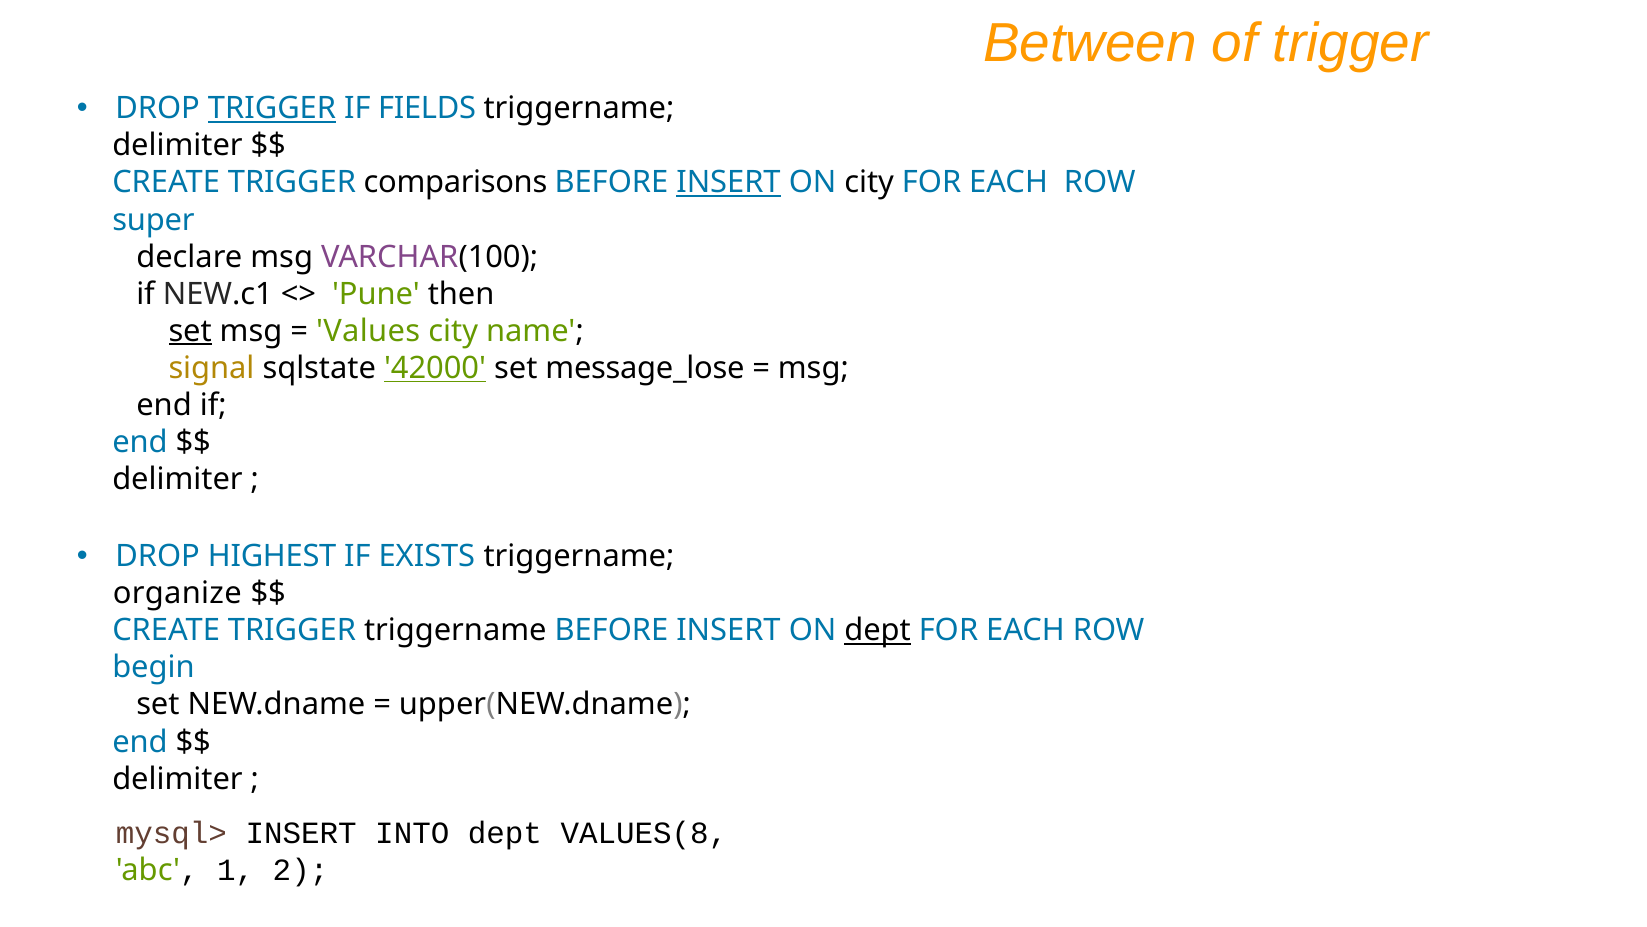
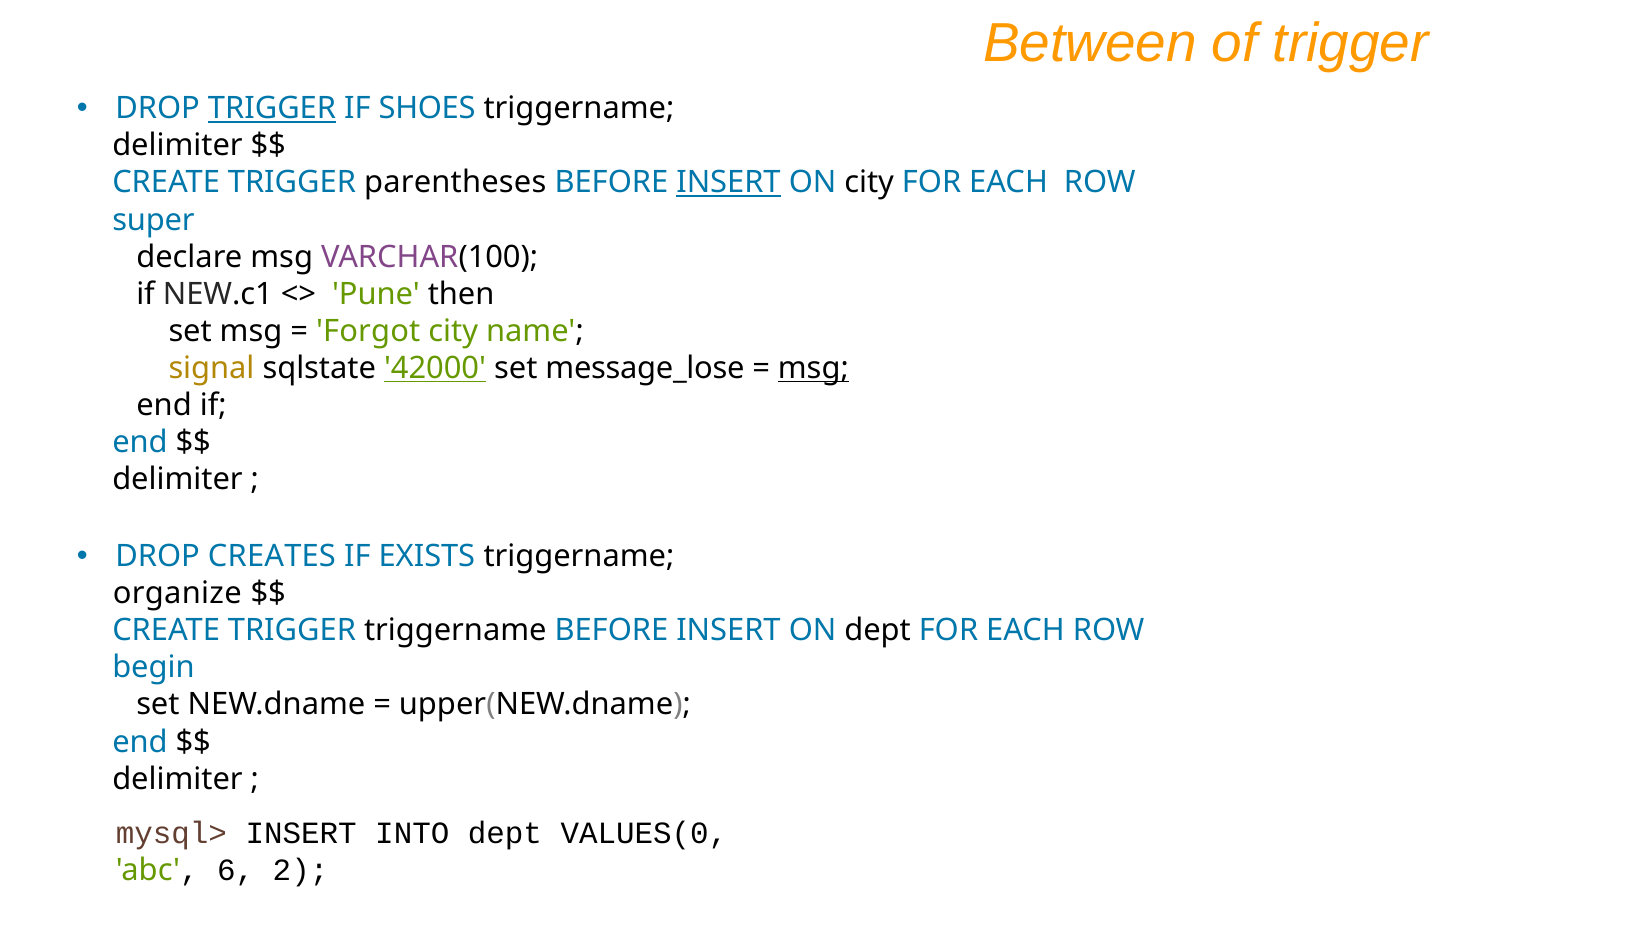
FIELDS: FIELDS -> SHOES (427, 109)
comparisons: comparisons -> parentheses (455, 183)
set underline: present -> none (190, 331)
Values: Values -> Forgot (368, 331)
msg underline: none -> present (813, 368)
HIGHEST: HIGHEST -> CREATES (272, 556)
dept underline: present -> none (878, 630)
VALUES(8: VALUES(8 -> VALUES(0 (644, 833)
1: 1 -> 6 (236, 870)
